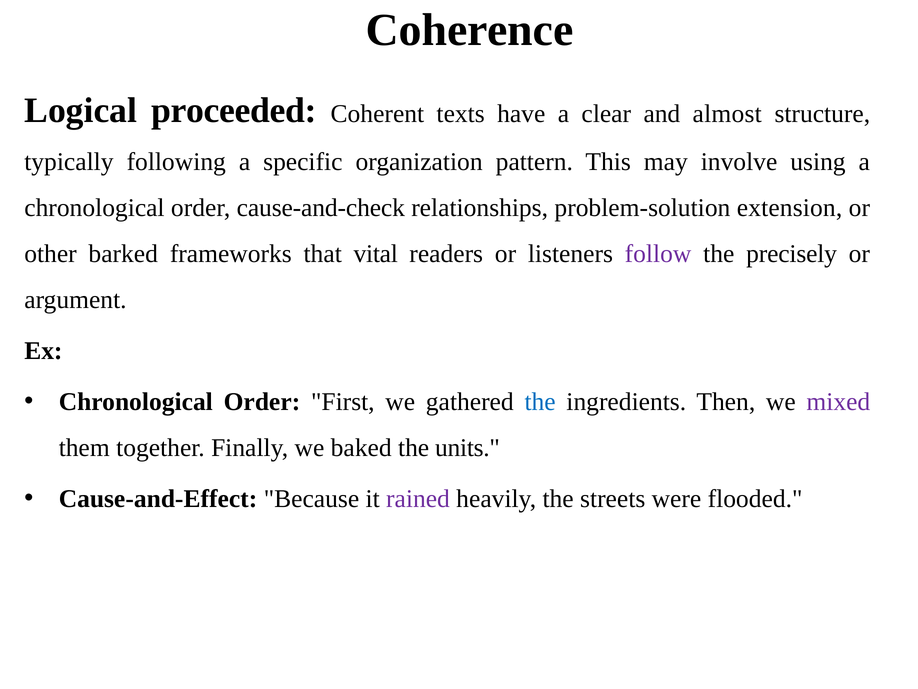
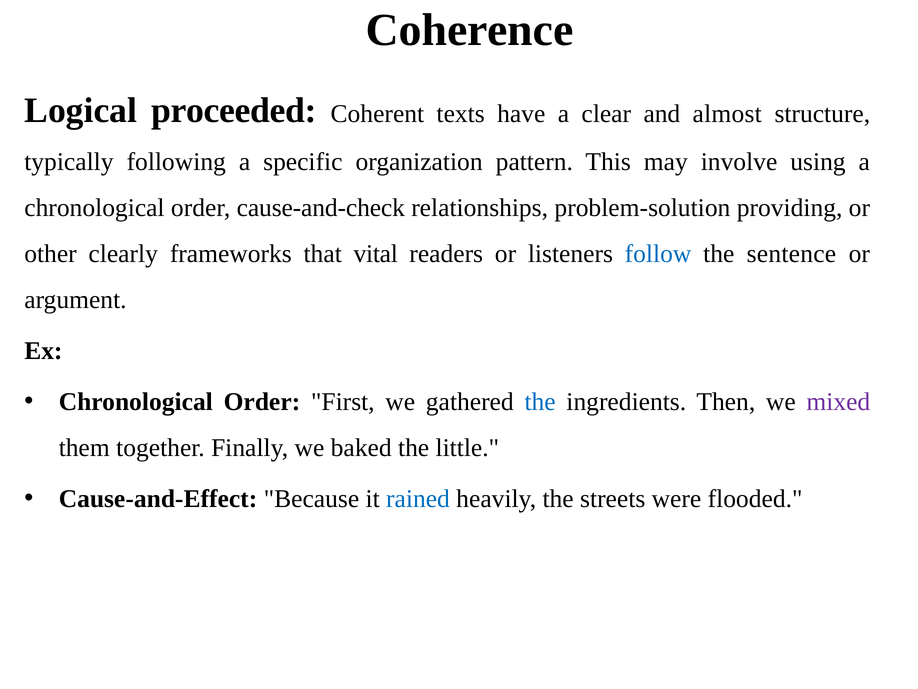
extension: extension -> providing (790, 208)
barked: barked -> clearly (123, 253)
follow colour: purple -> blue (658, 253)
precisely: precisely -> sentence (791, 253)
units: units -> little (467, 447)
rained colour: purple -> blue (418, 498)
